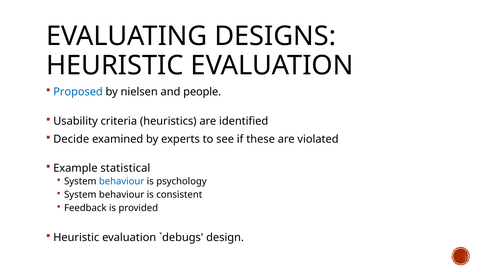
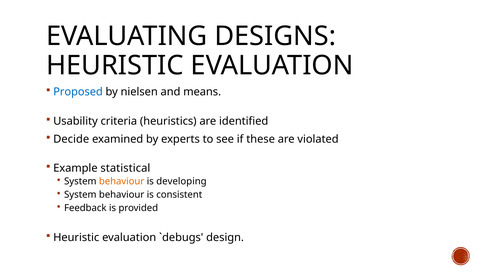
people: people -> means (202, 92)
behaviour colour: blue -> orange (122, 181)
psychology: psychology -> developing (181, 181)
